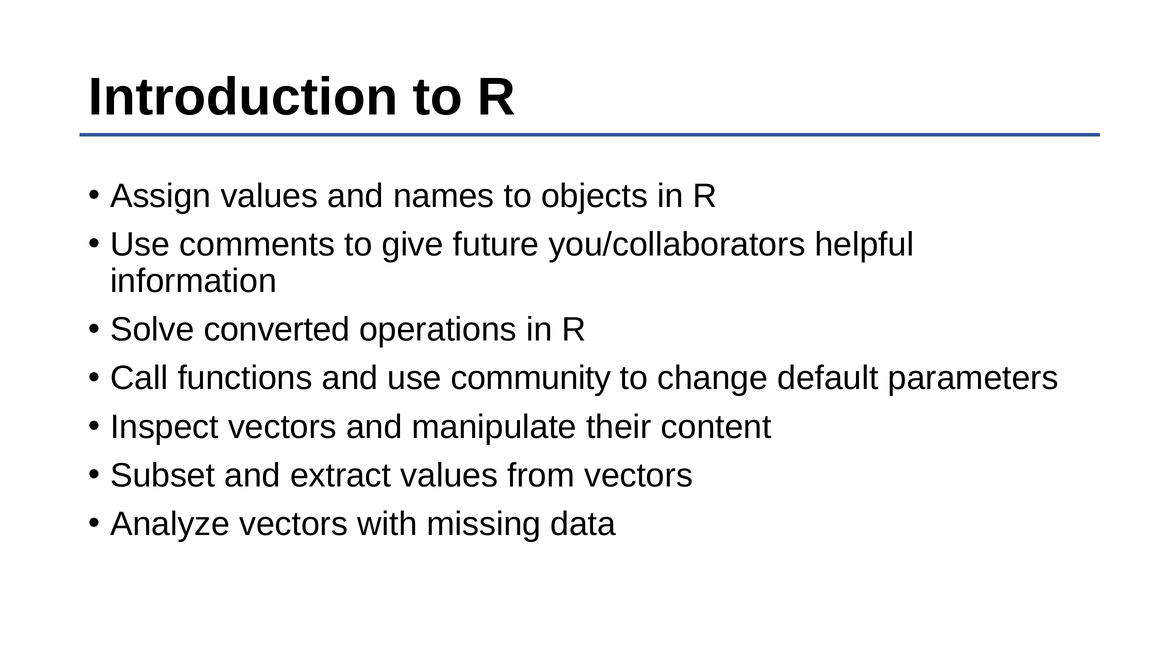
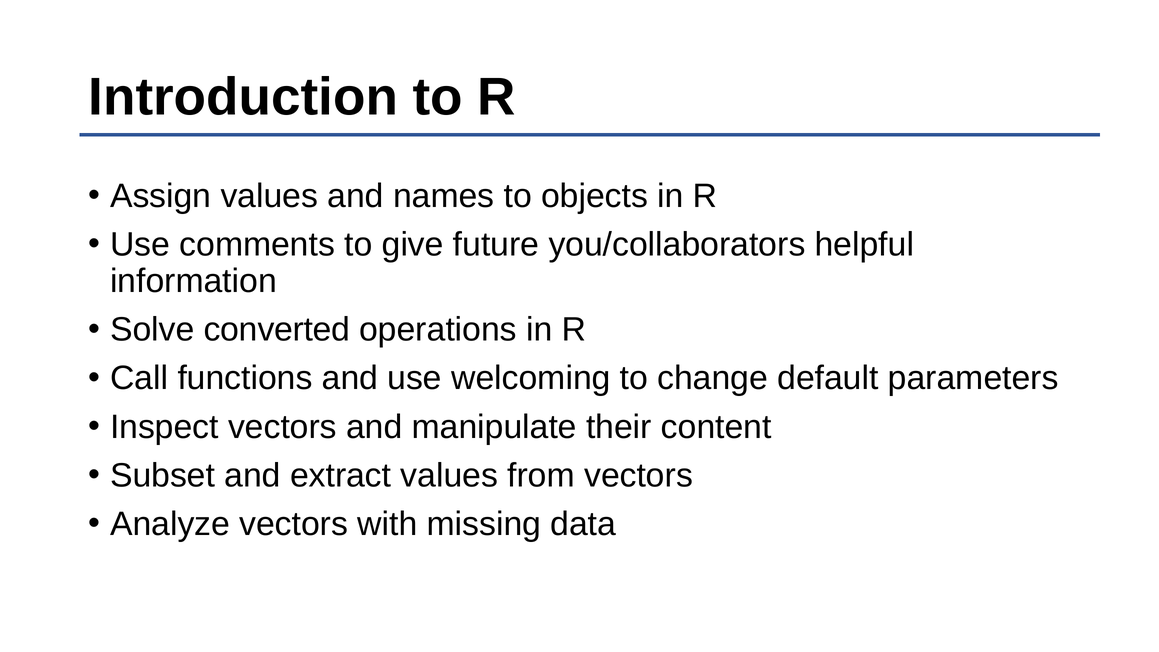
community: community -> welcoming (531, 378)
